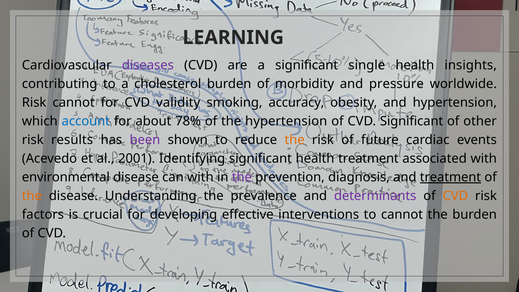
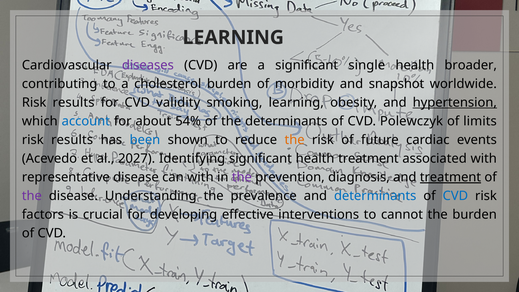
insights: insights -> broader (471, 65)
pressure: pressure -> snapshot (397, 84)
cannot: cannot -> results (74, 102)
smoking accuracy: accuracy -> learning (296, 102)
hypertension underline: none -> present (455, 102)
78%: 78% -> 54% (188, 121)
the hypertension: hypertension -> determinants (286, 121)
CVD Significant: Significant -> Polewczyk (411, 121)
other: other -> limits (480, 121)
been colour: purple -> blue (145, 140)
2001: 2001 -> 2027 (137, 159)
environmental: environmental -> representative (66, 177)
the colour: orange -> purple (32, 196)
determinants colour: purple -> blue (375, 196)
CVD colour: orange -> blue (455, 196)
